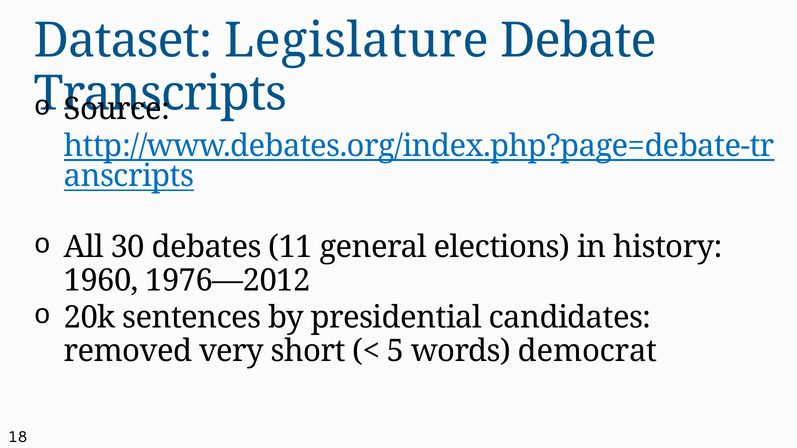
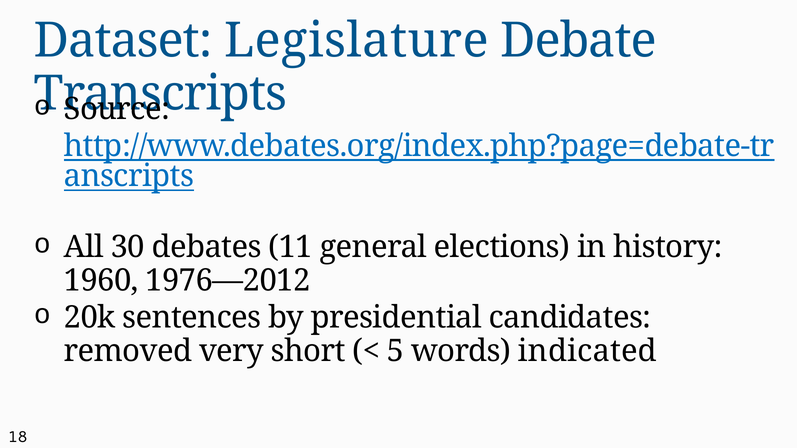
democrat: democrat -> indicated (587, 351)
